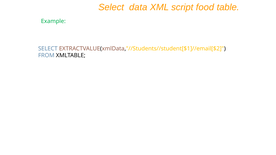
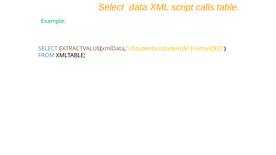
food: food -> calls (205, 7)
